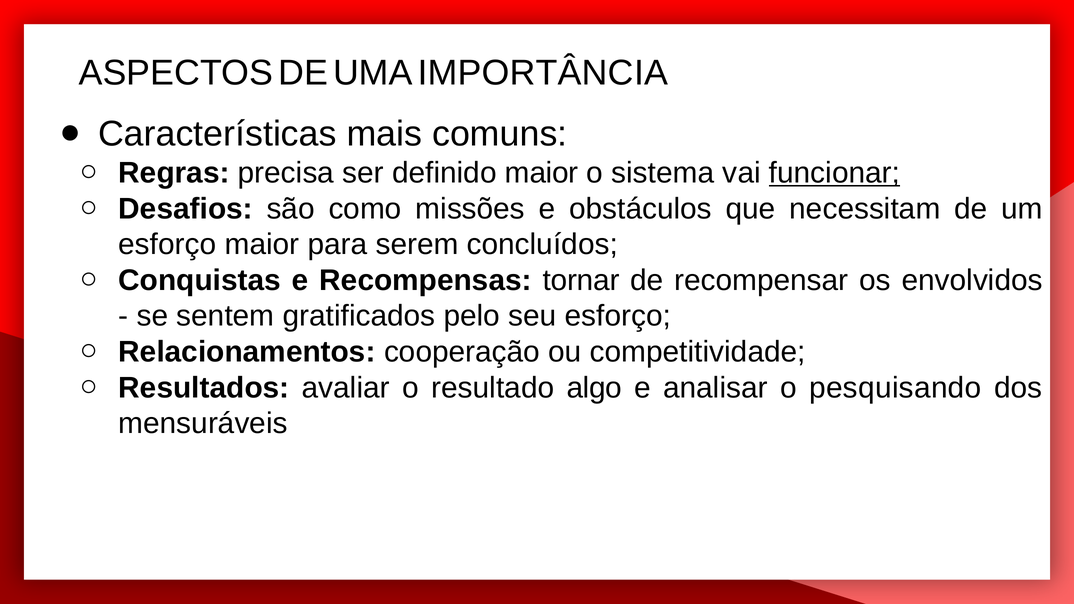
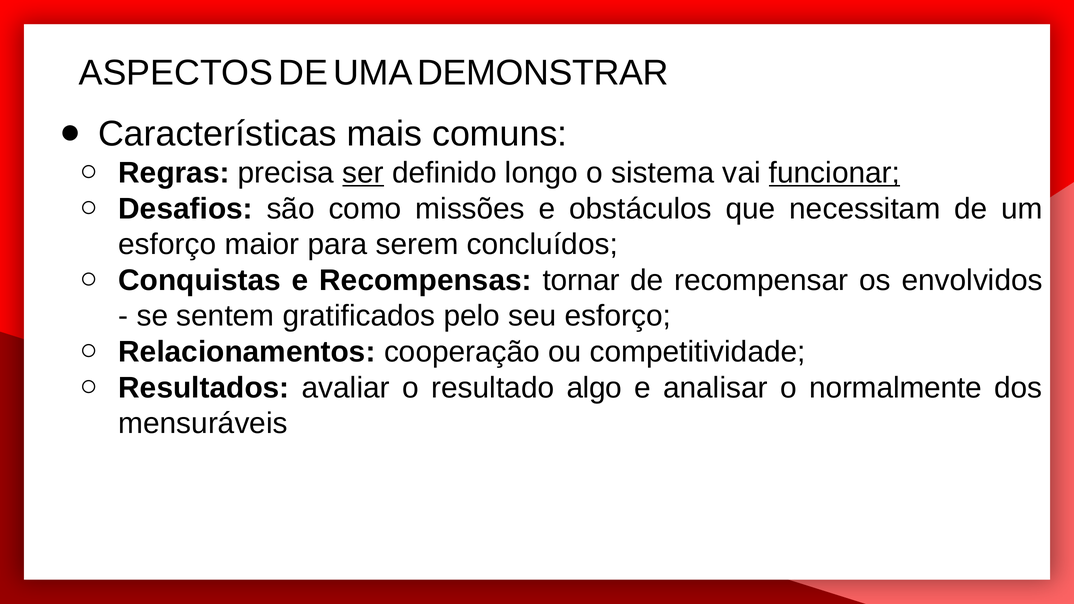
IMPORTÂNCIA: IMPORTÂNCIA -> DEMONSTRAR (543, 73)
ser underline: none -> present (363, 173)
definido maior: maior -> longo (542, 173)
pesquisando: pesquisando -> normalmente (896, 388)
